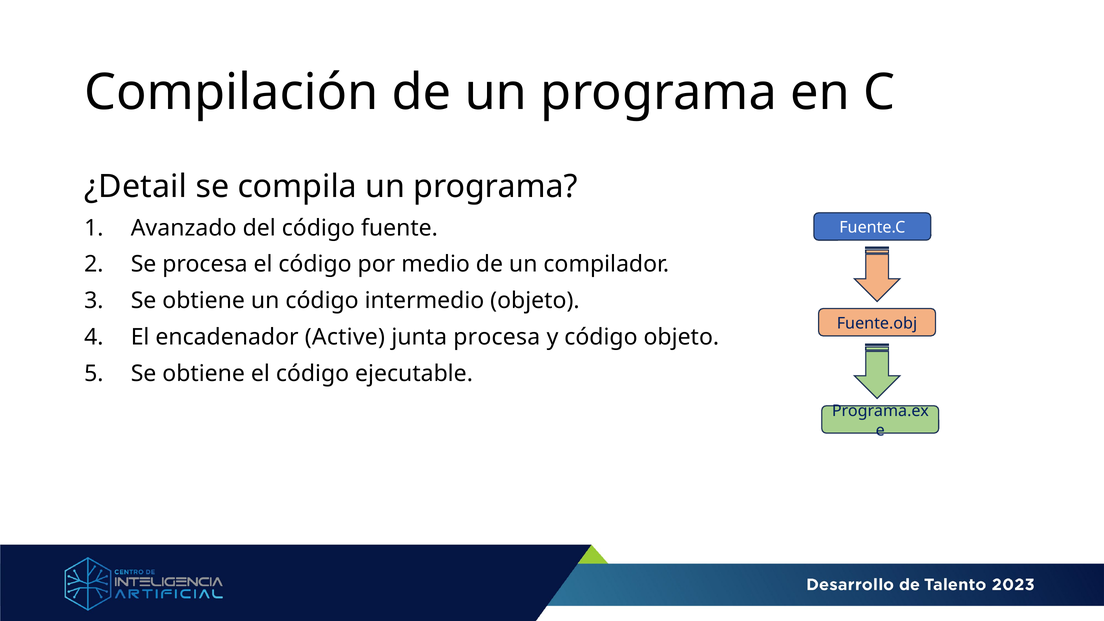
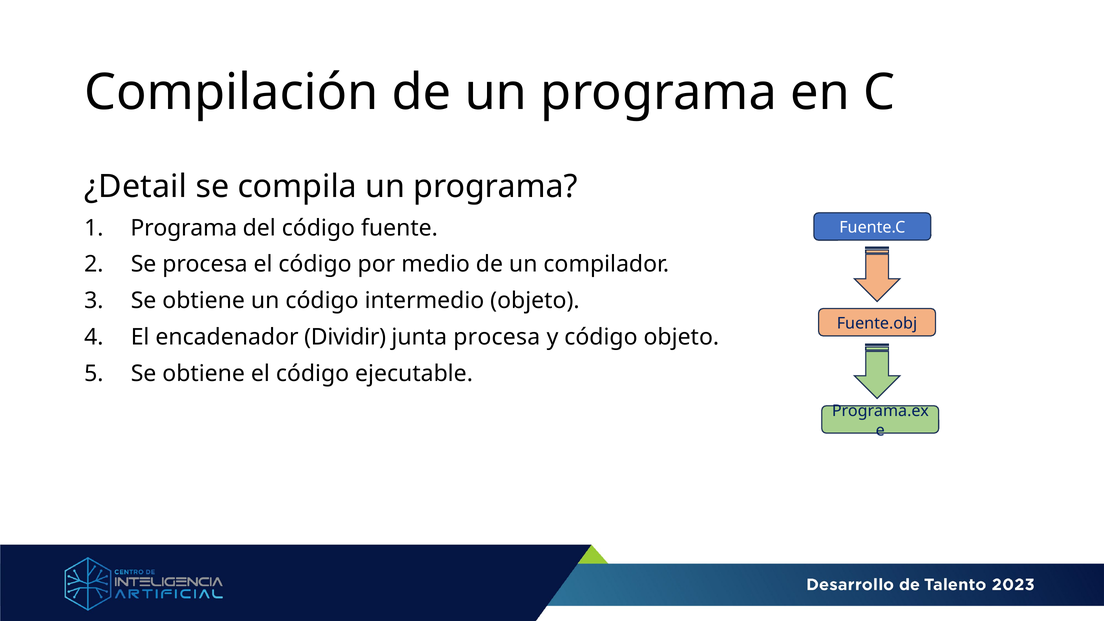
Avanzado: Avanzado -> Programa (184, 228)
Active: Active -> Dividir (345, 337)
